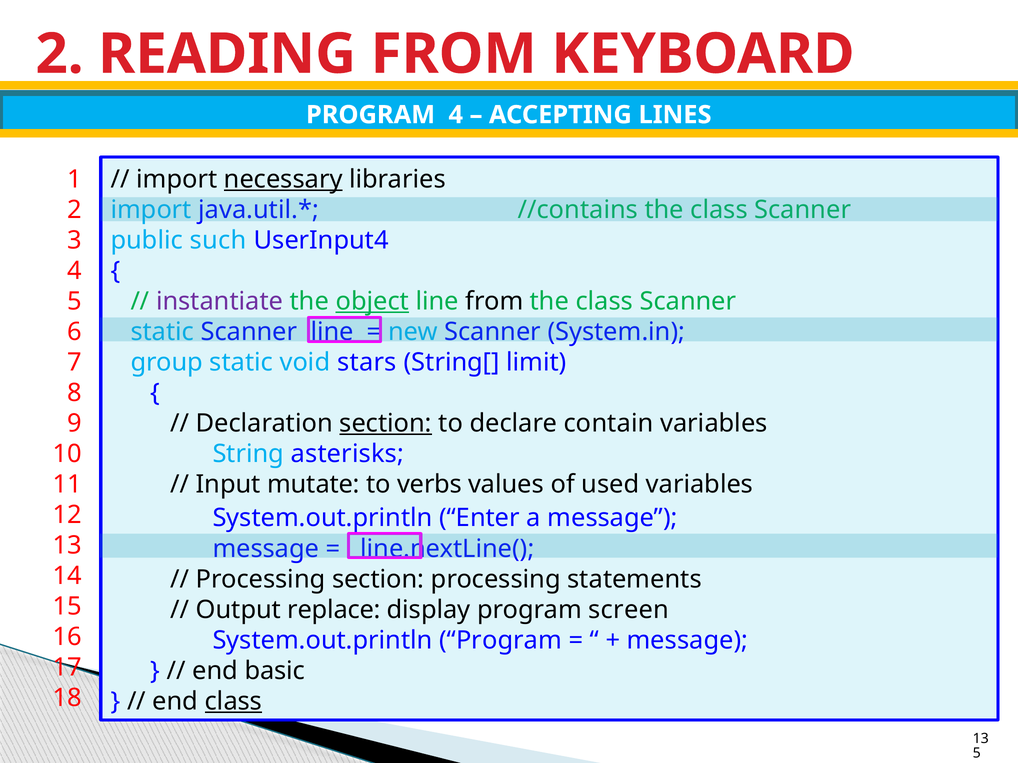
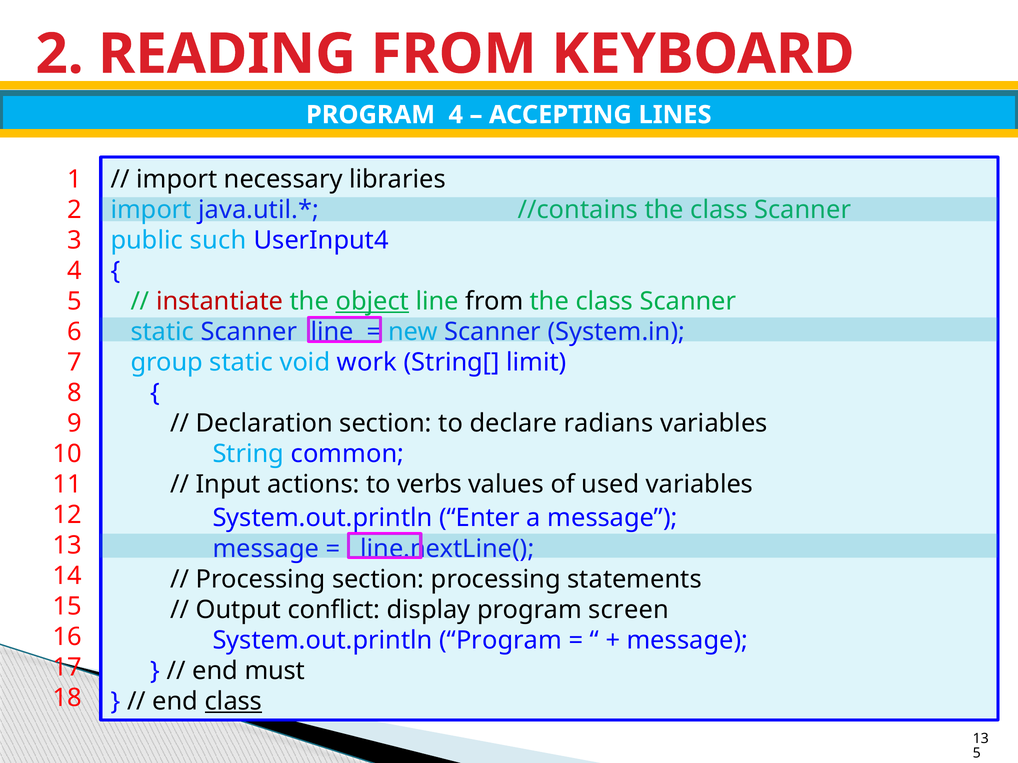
necessary underline: present -> none (283, 179)
instantiate colour: purple -> red (220, 301)
stars: stars -> work (367, 363)
section underline: present -> none (386, 424)
contain: contain -> radians (609, 424)
asterisks: asterisks -> common (347, 454)
mutate: mutate -> actions (313, 485)
replace: replace -> conflict (334, 610)
basic: basic -> must (275, 671)
